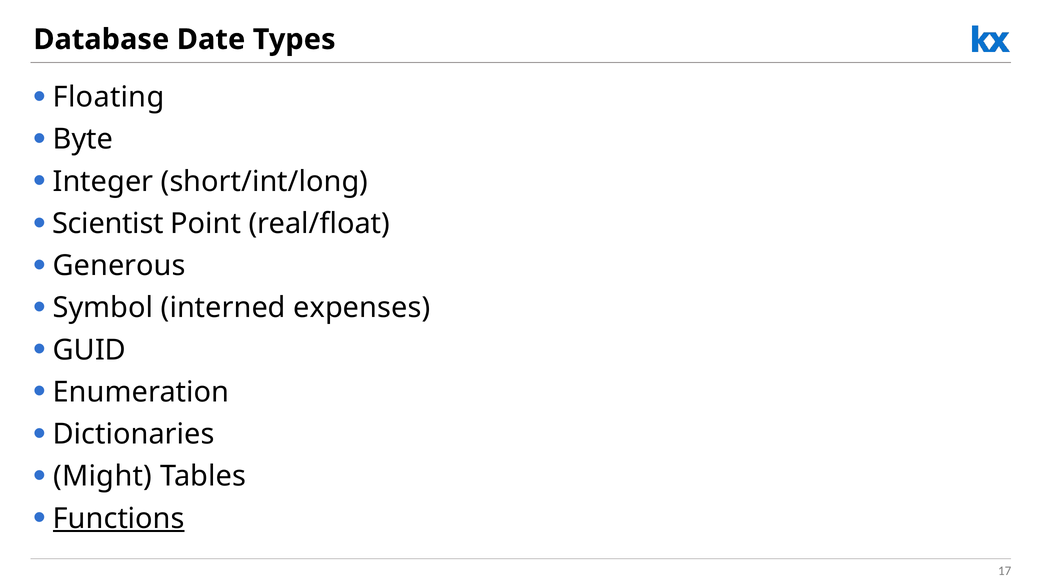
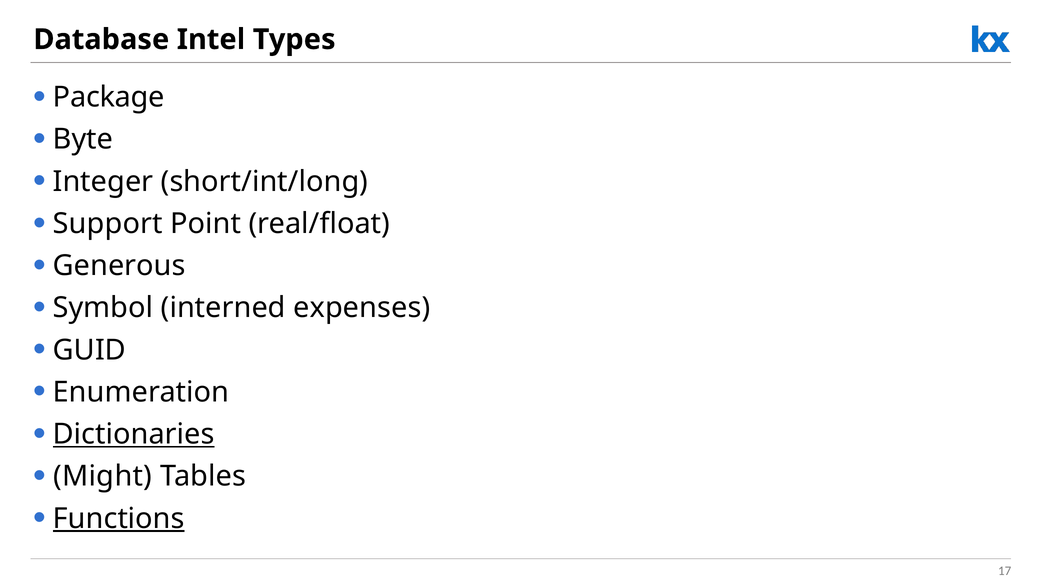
Date: Date -> Intel (211, 39)
Floating: Floating -> Package (109, 97)
Scientist: Scientist -> Support (108, 223)
Dictionaries underline: none -> present (134, 434)
